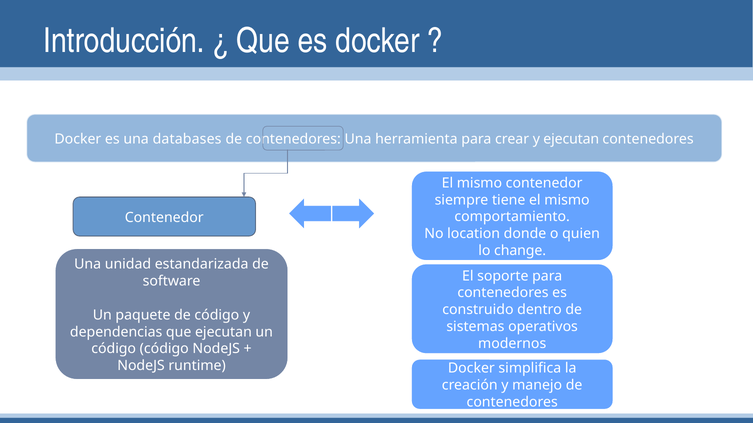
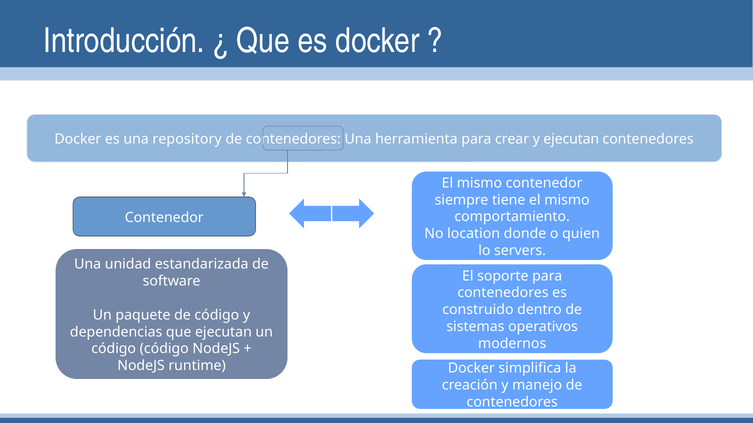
databases: databases -> repository (187, 139)
change: change -> servers (520, 251)
